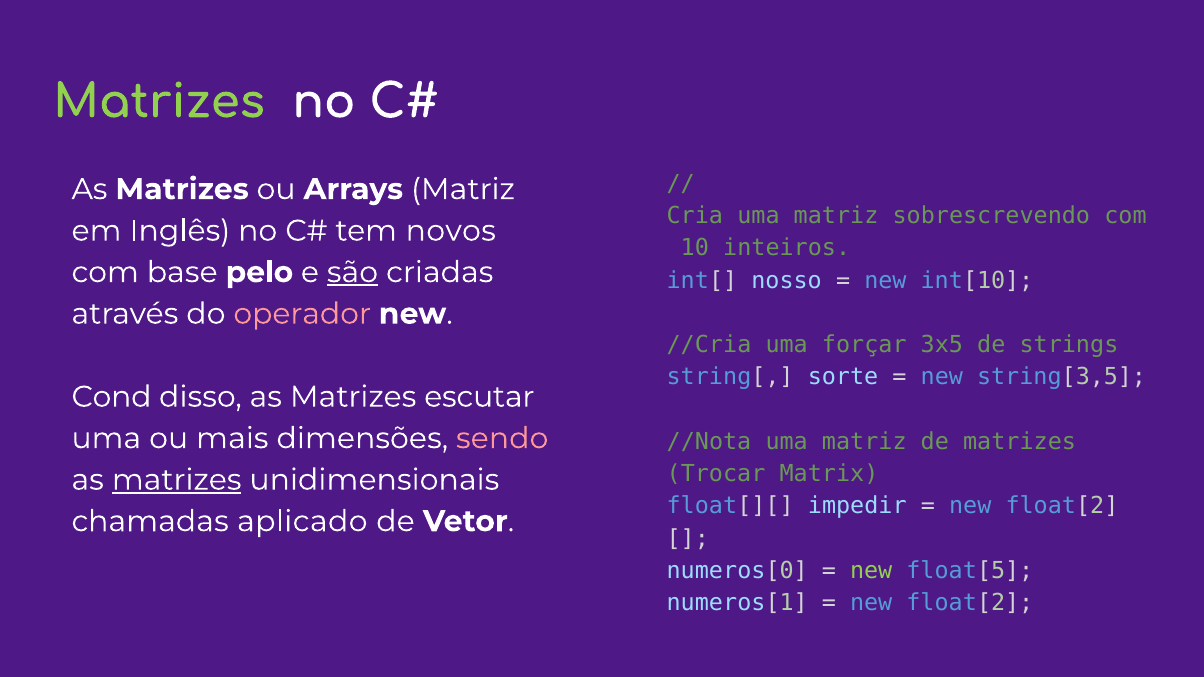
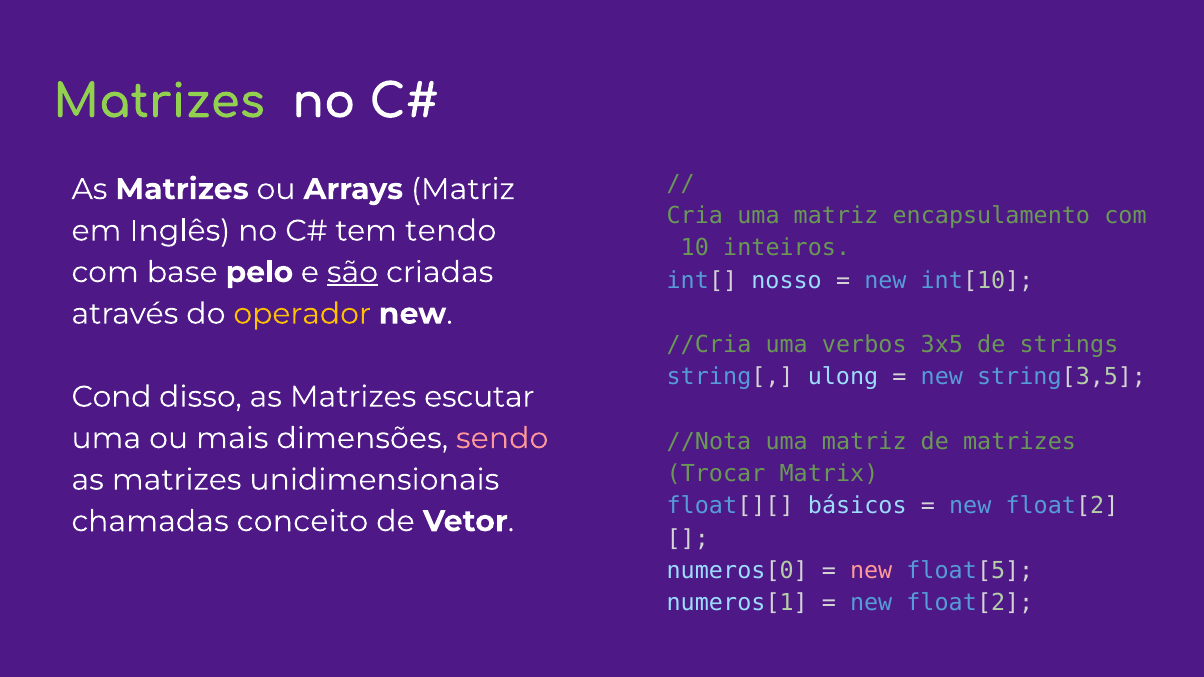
sobrescrevendo: sobrescrevendo -> encapsulamento (991, 216)
novos: novos -> tendo (451, 231)
operador colour: pink -> yellow (302, 314)
forçar: forçar -> verbos (864, 345)
sorte: sorte -> ulong (843, 377)
matrizes underline: present -> none (177, 480)
impedir: impedir -> básicos (857, 506)
aplicado: aplicado -> conceito (302, 522)
new colour: light green -> pink (871, 571)
